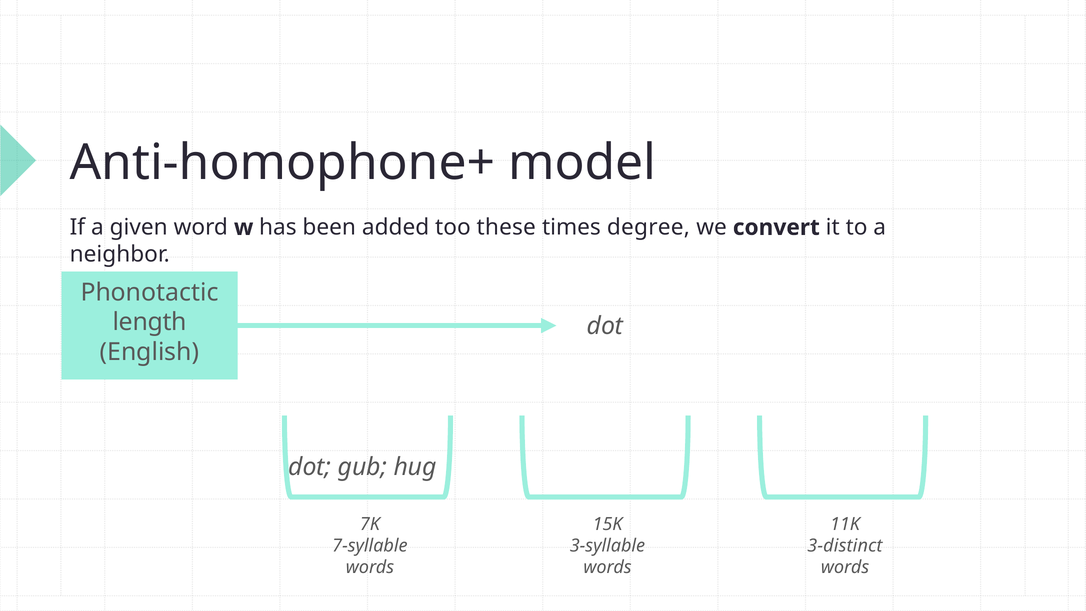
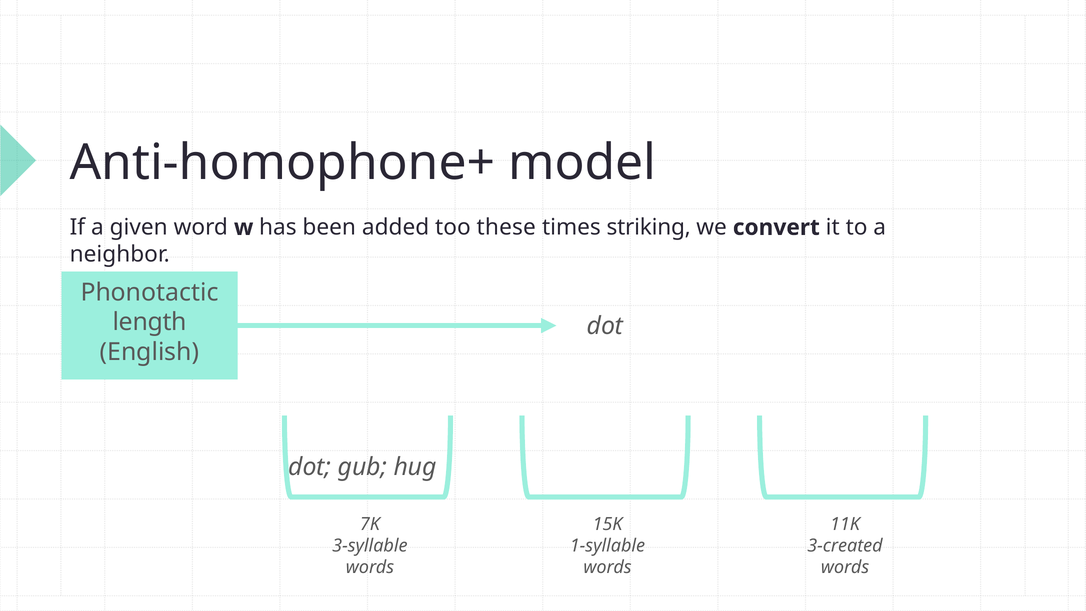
degree: degree -> striking (649, 227)
7-syllable: 7-syllable -> 3-syllable (370, 546)
3-syllable: 3-syllable -> 1-syllable (607, 546)
3-distinct: 3-distinct -> 3-created (845, 546)
